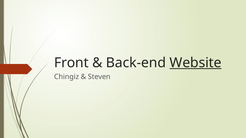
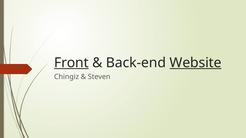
Front underline: none -> present (71, 63)
